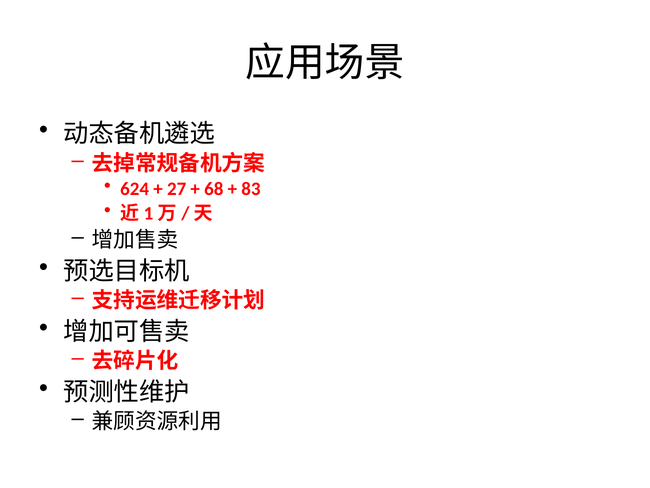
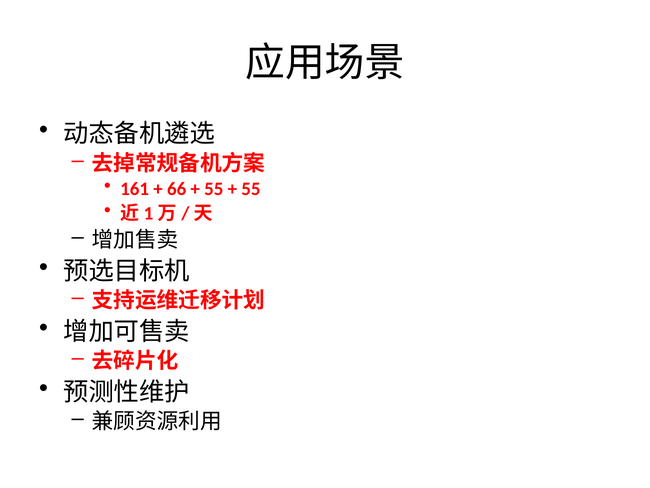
624: 624 -> 161 (135, 189)
27: 27 -> 66 (177, 189)
68: 68 -> 55 (214, 189)
83: 83 -> 55 (251, 189)
